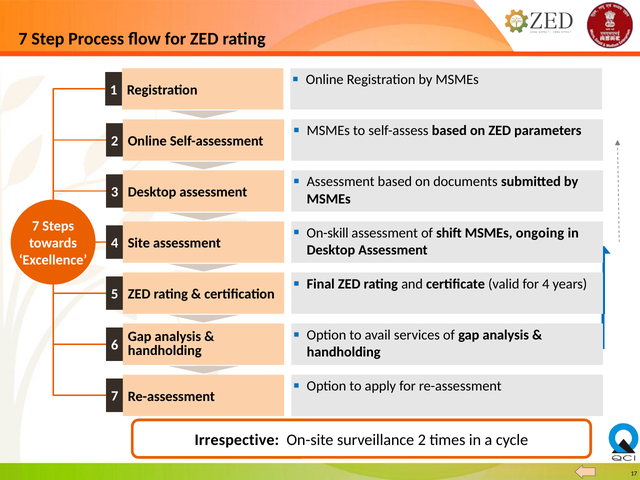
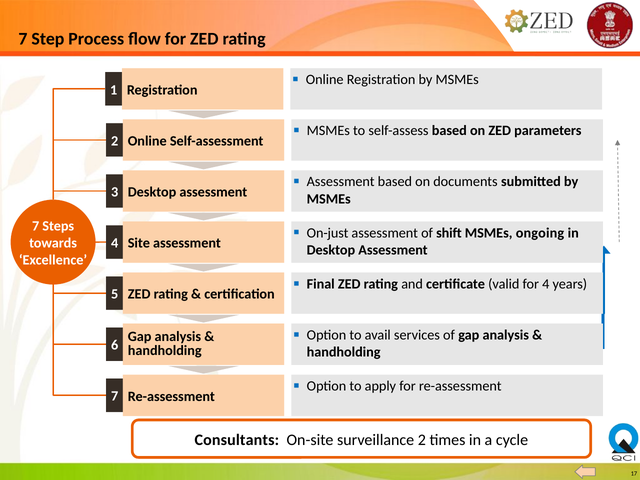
On-skill: On-skill -> On-just (328, 233)
Irrespective: Irrespective -> Consultants (237, 440)
